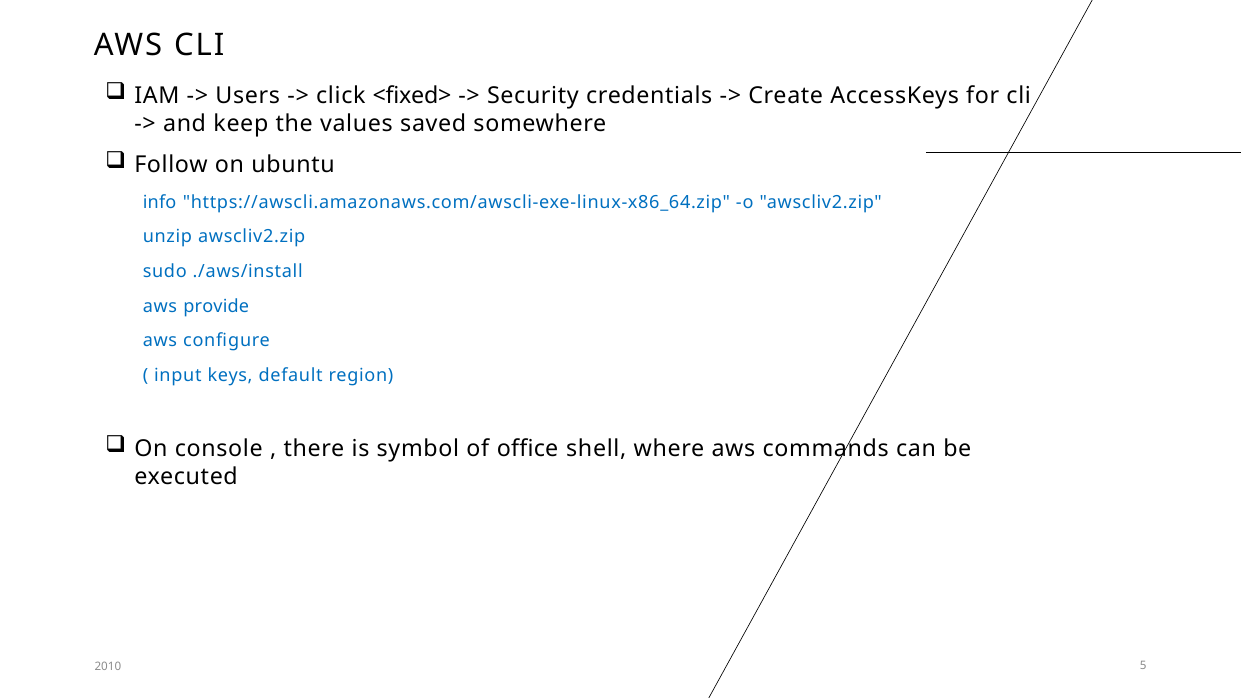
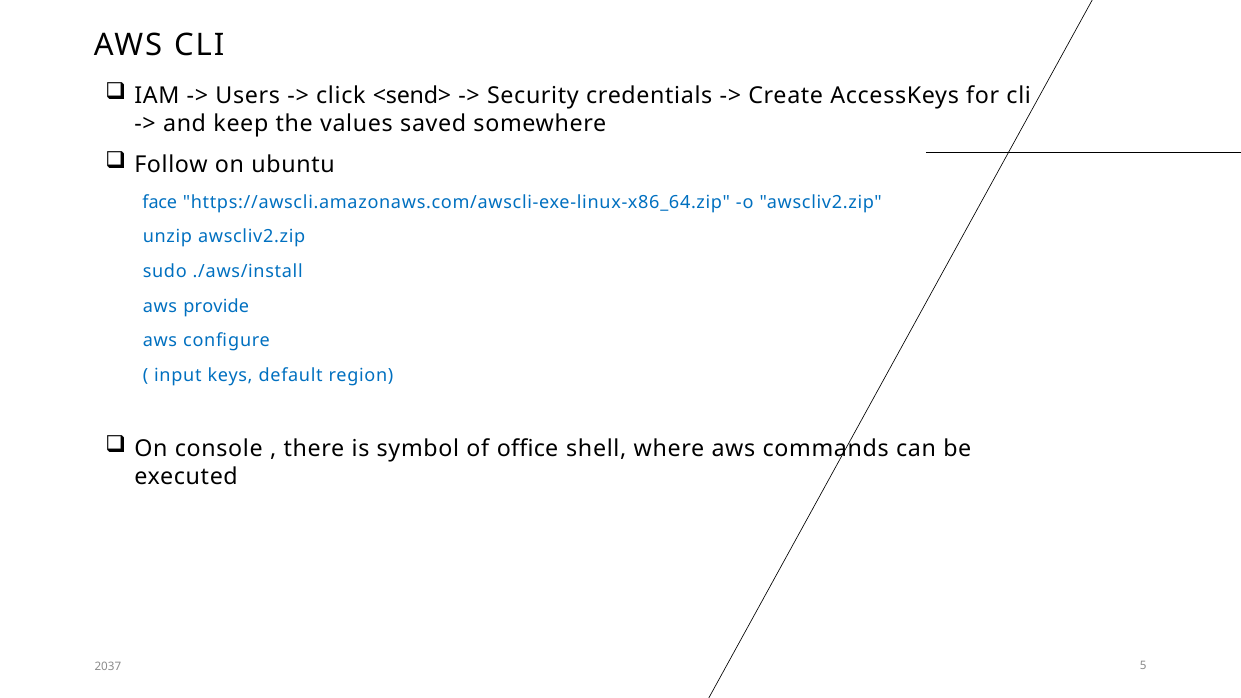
<fixed>: <fixed> -> <send> (412, 96)
info: info -> face (160, 202)
2010: 2010 -> 2037 (108, 666)
